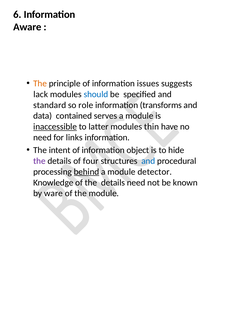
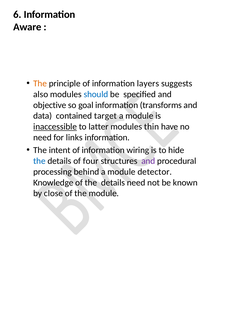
issues: issues -> layers (148, 84)
lack: lack -> also (41, 94)
standard: standard -> objective (50, 105)
role: role -> goal (86, 105)
serves: serves -> target (105, 116)
object: object -> wiring (138, 150)
the colour: purple -> blue (39, 161)
and colour: blue -> purple (148, 161)
behind underline: present -> none (86, 172)
ware: ware -> close (53, 194)
